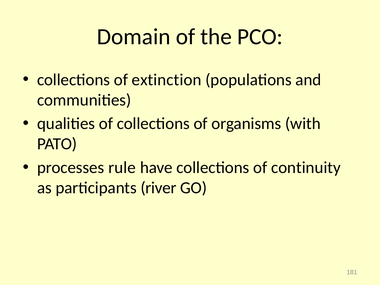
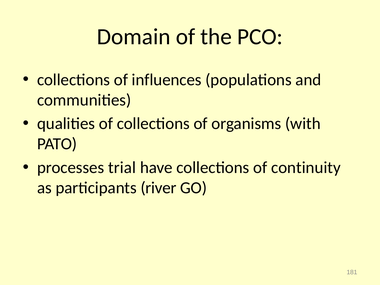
extinction: extinction -> influences (167, 80)
rule: rule -> trial (122, 168)
